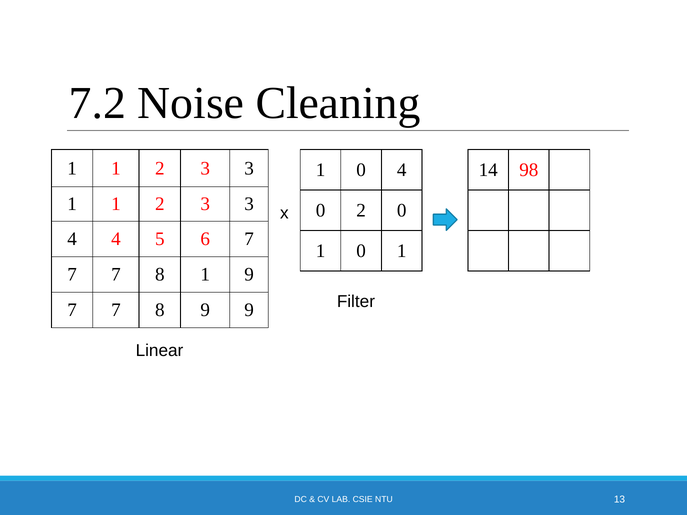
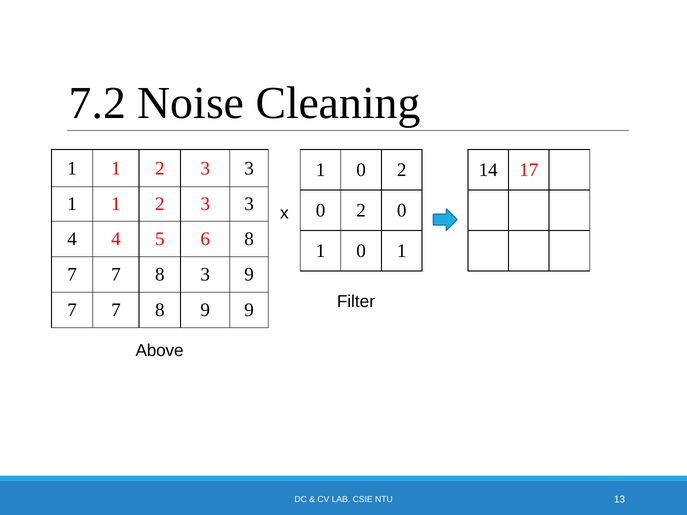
1 0 4: 4 -> 2 (402, 170)
98: 98 -> 17 (529, 170)
6 7: 7 -> 8 (249, 239)
8 1: 1 -> 3 (205, 275)
Linear: Linear -> Above (160, 351)
